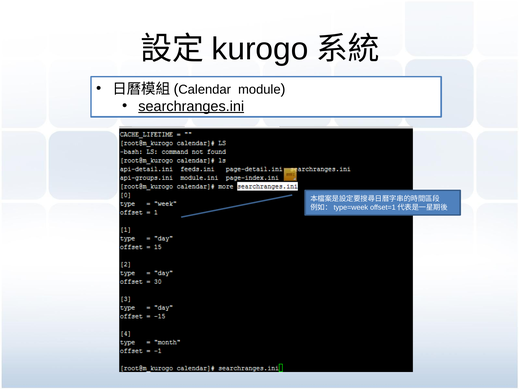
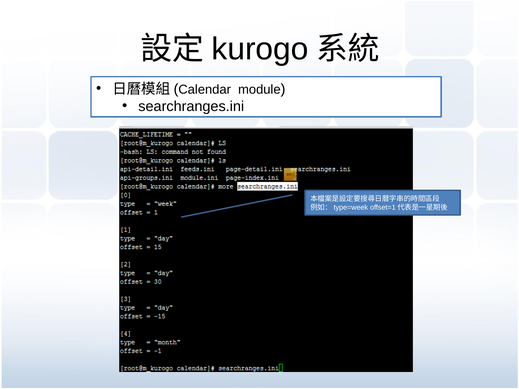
searchranges.ini underline: present -> none (191, 106)
